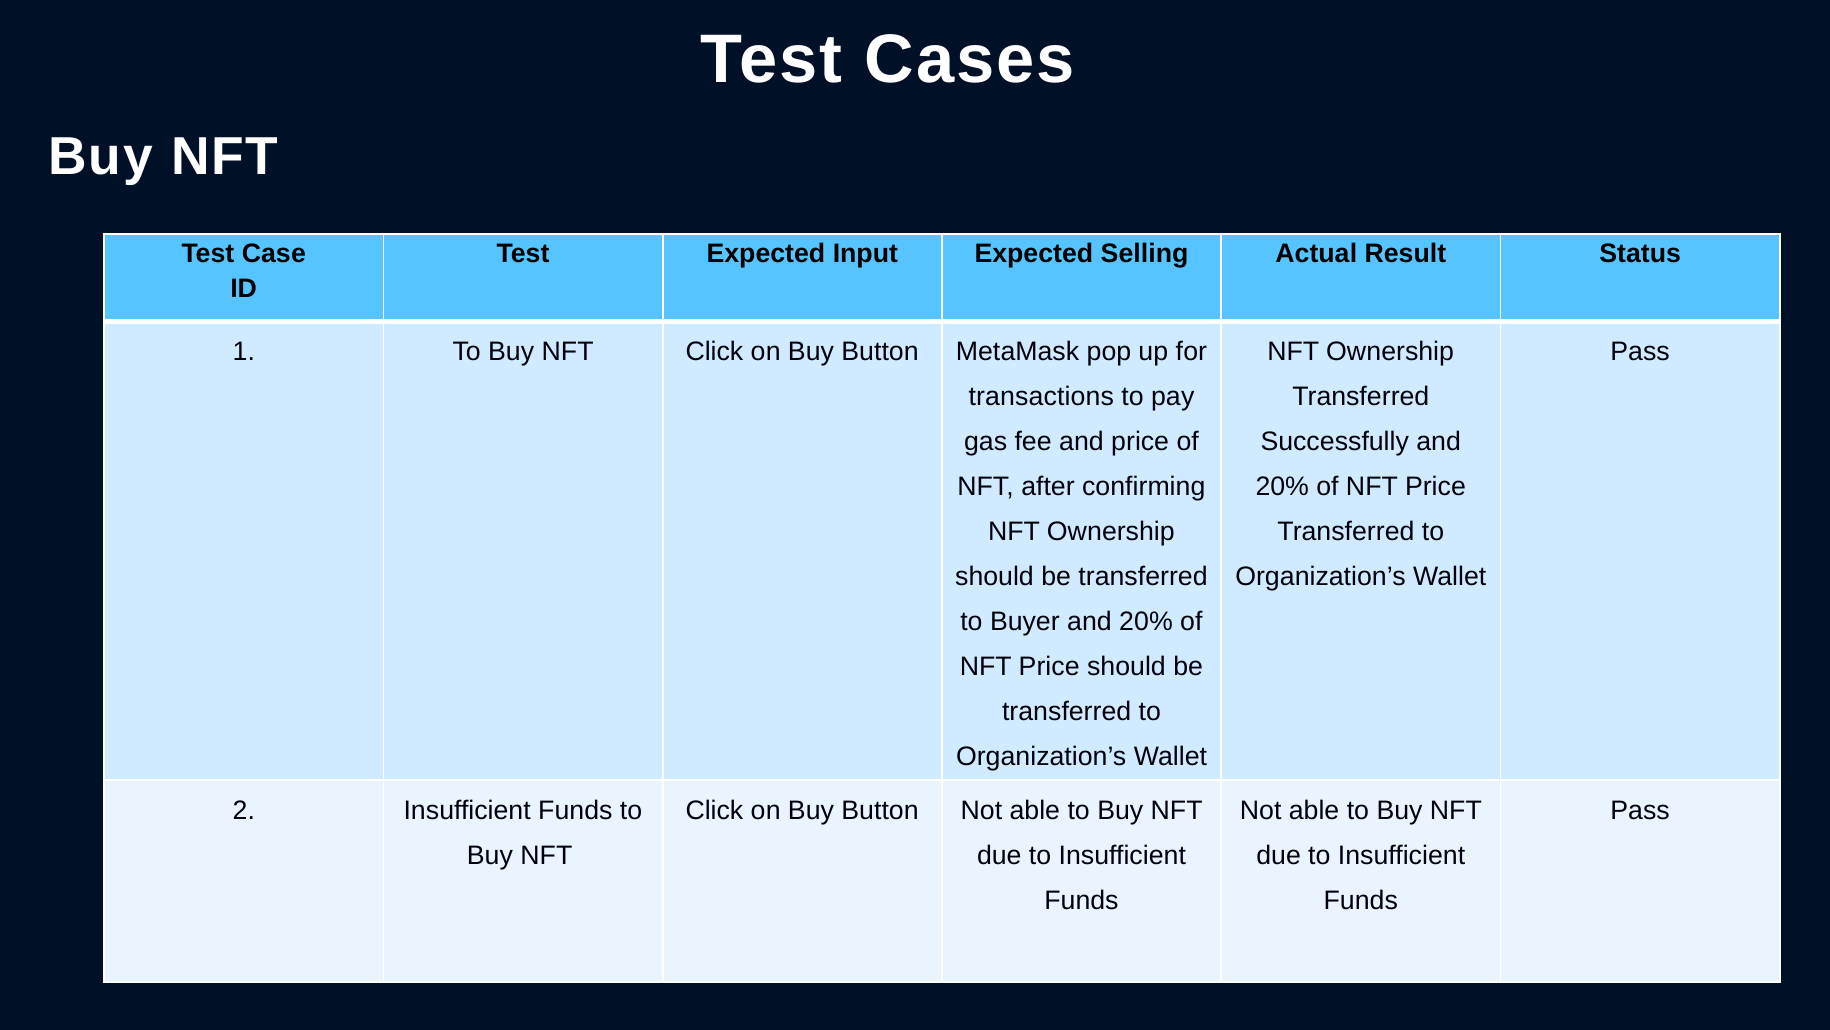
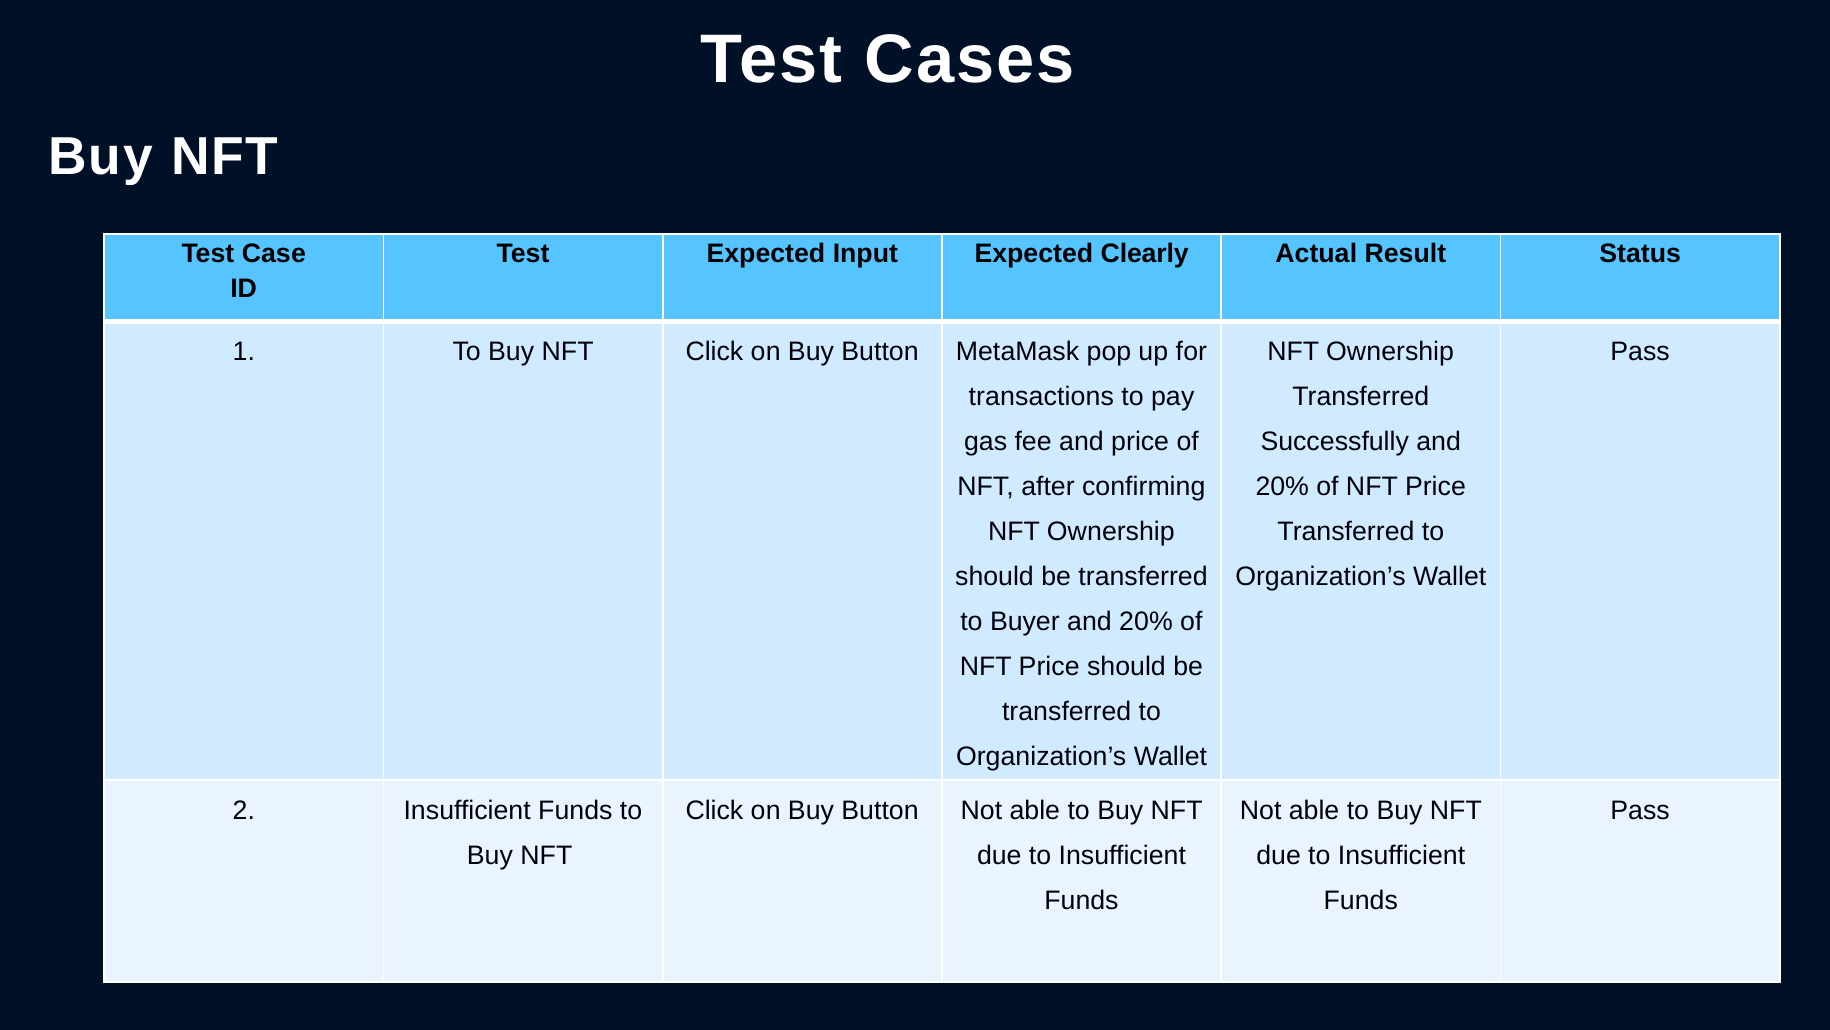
Selling: Selling -> Clearly (1145, 254)
